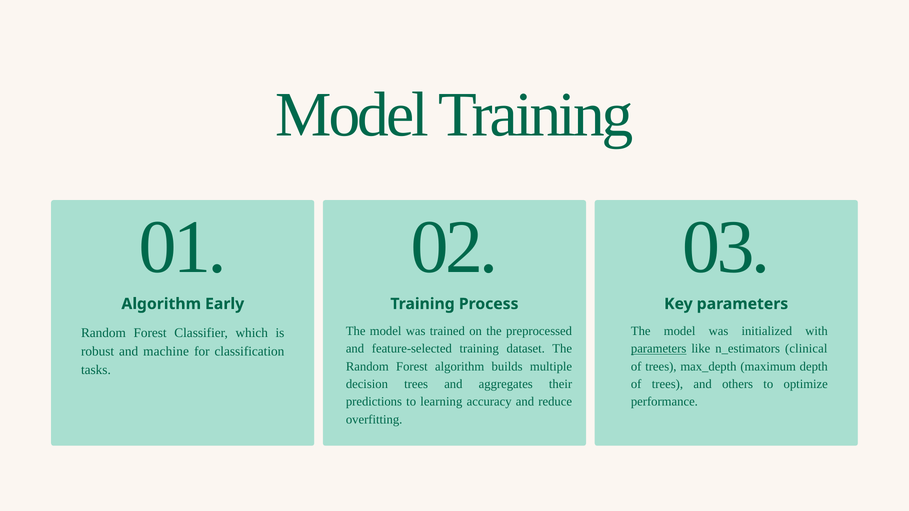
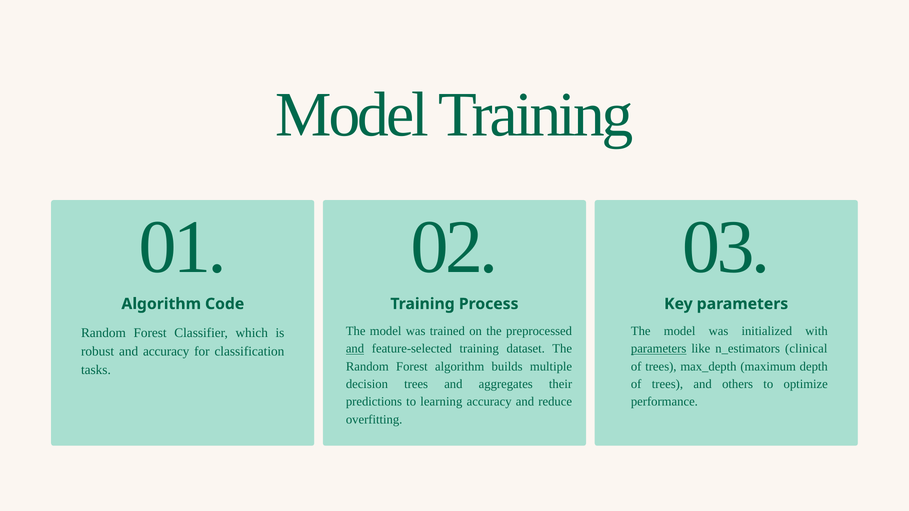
Early: Early -> Code (225, 304)
and underline: none -> present (355, 349)
and machine: machine -> accuracy (166, 351)
